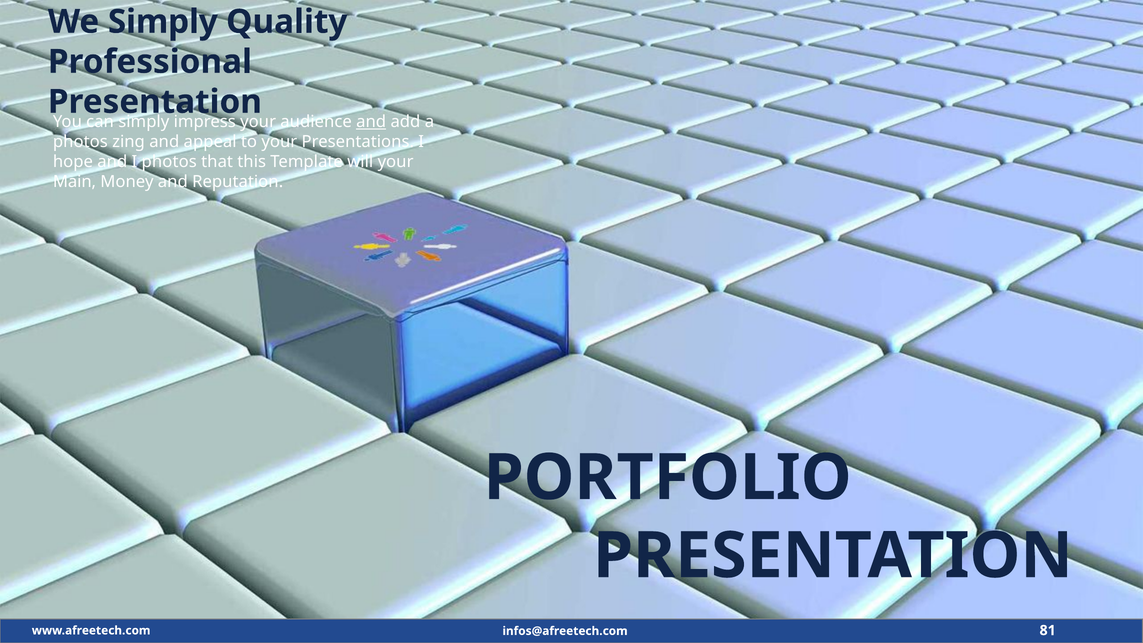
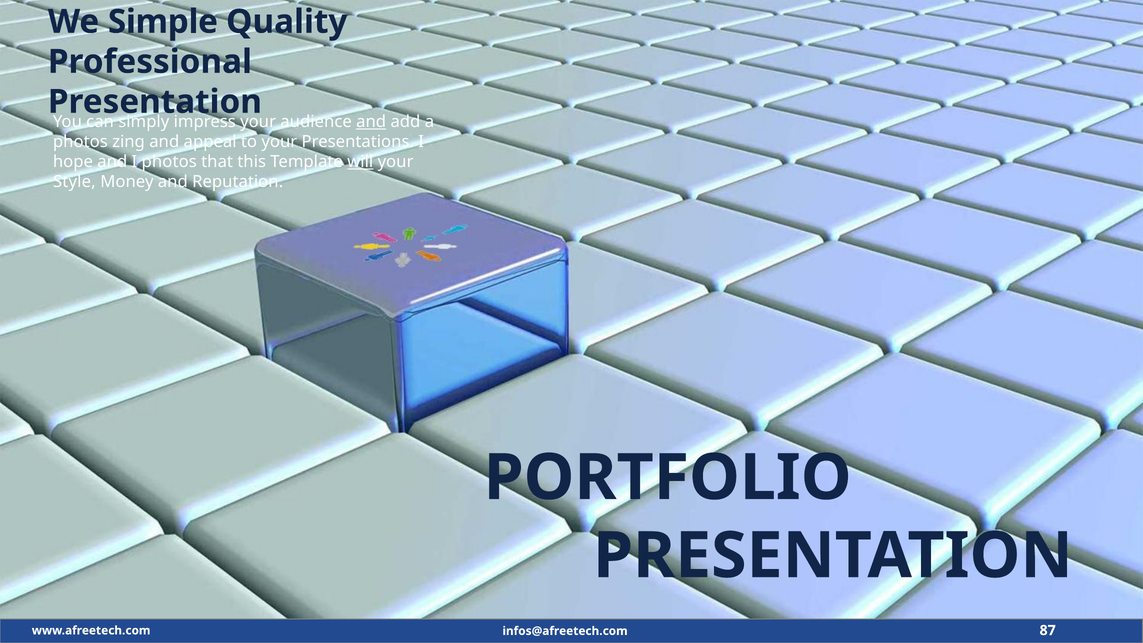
We Simply: Simply -> Simple (163, 22)
will underline: none -> present (360, 162)
Main: Main -> Style (74, 182)
81: 81 -> 87 (1048, 630)
